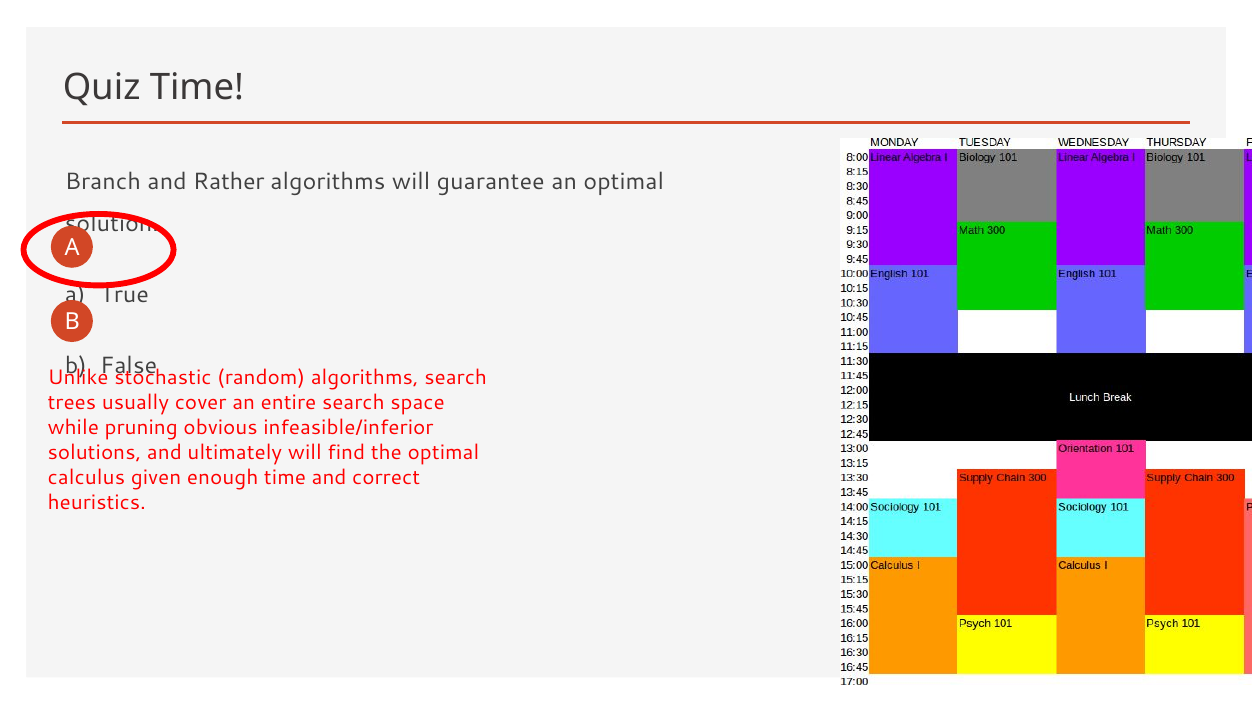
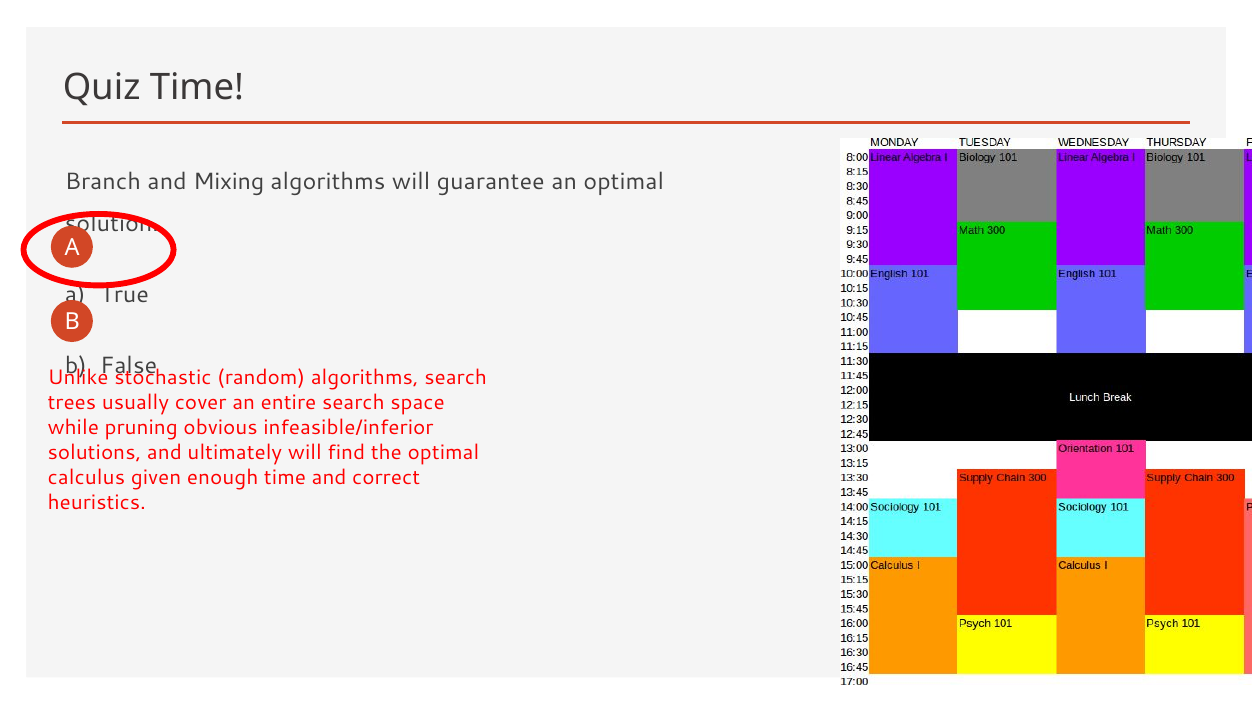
Rather: Rather -> Mixing (229, 182)
